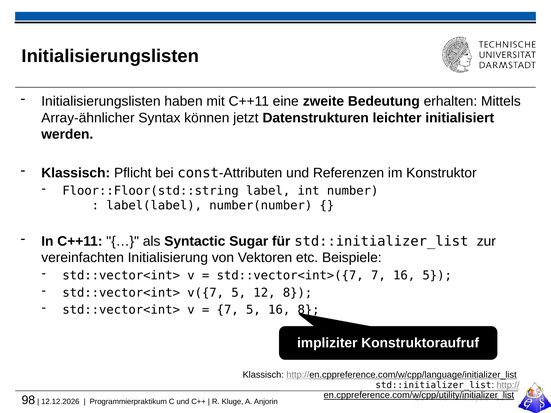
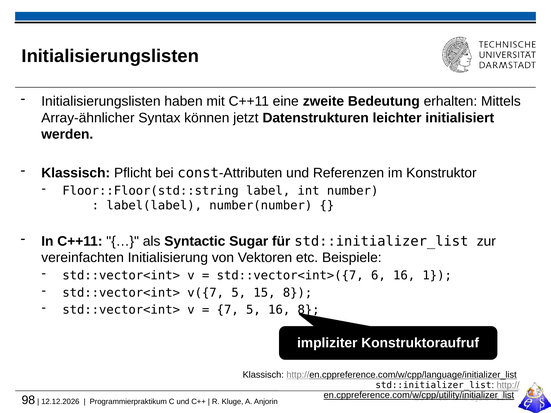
std::vector<int>({7 7: 7 -> 6 (378, 276)
16 5: 5 -> 1 (437, 276)
12: 12 -> 15 (264, 293)
